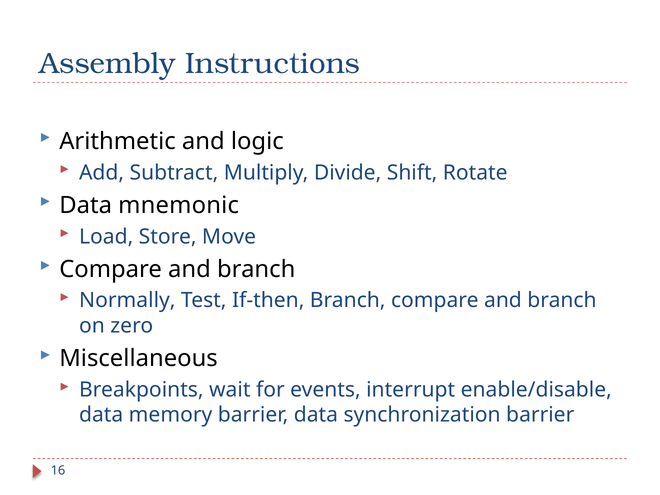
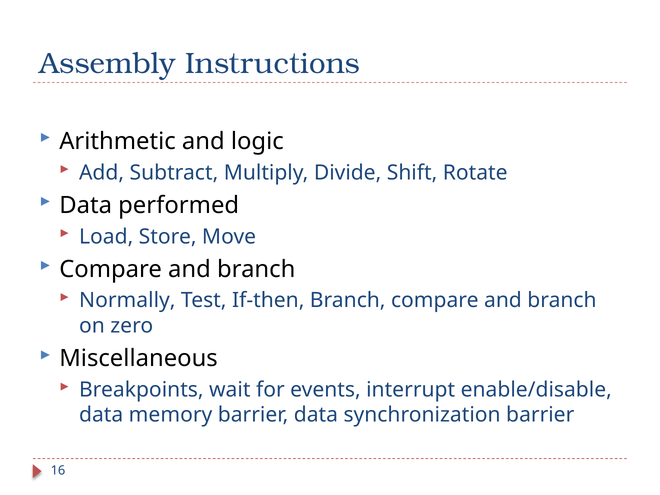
mnemonic: mnemonic -> performed (179, 205)
